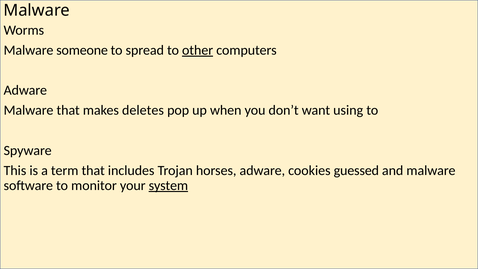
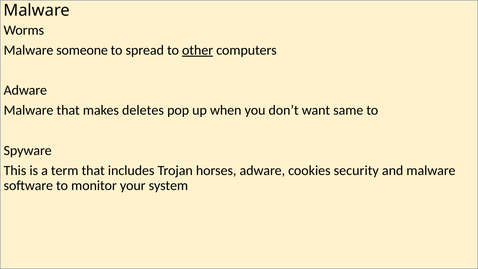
using: using -> same (348, 110)
guessed: guessed -> security (356, 170)
system underline: present -> none (168, 185)
